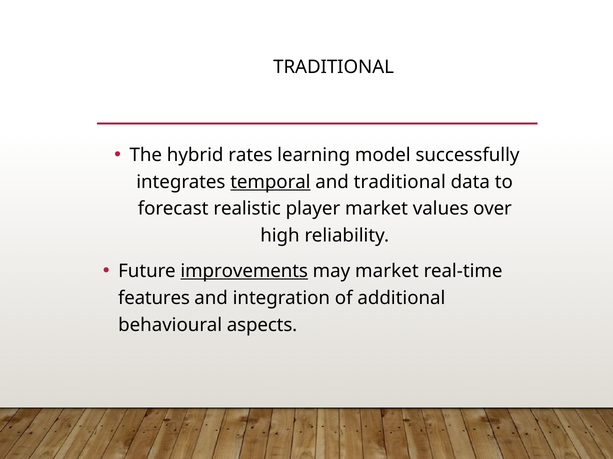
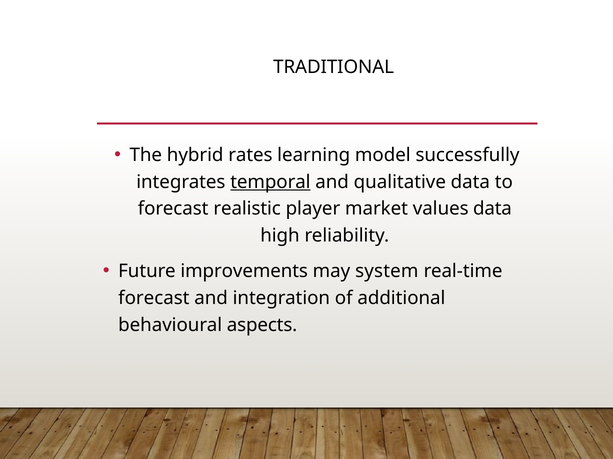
and traditional: traditional -> qualitative (400, 182)
values over: over -> data (492, 209)
improvements underline: present -> none (244, 272)
may market: market -> system (387, 272)
features: features -> forecast (154, 299)
